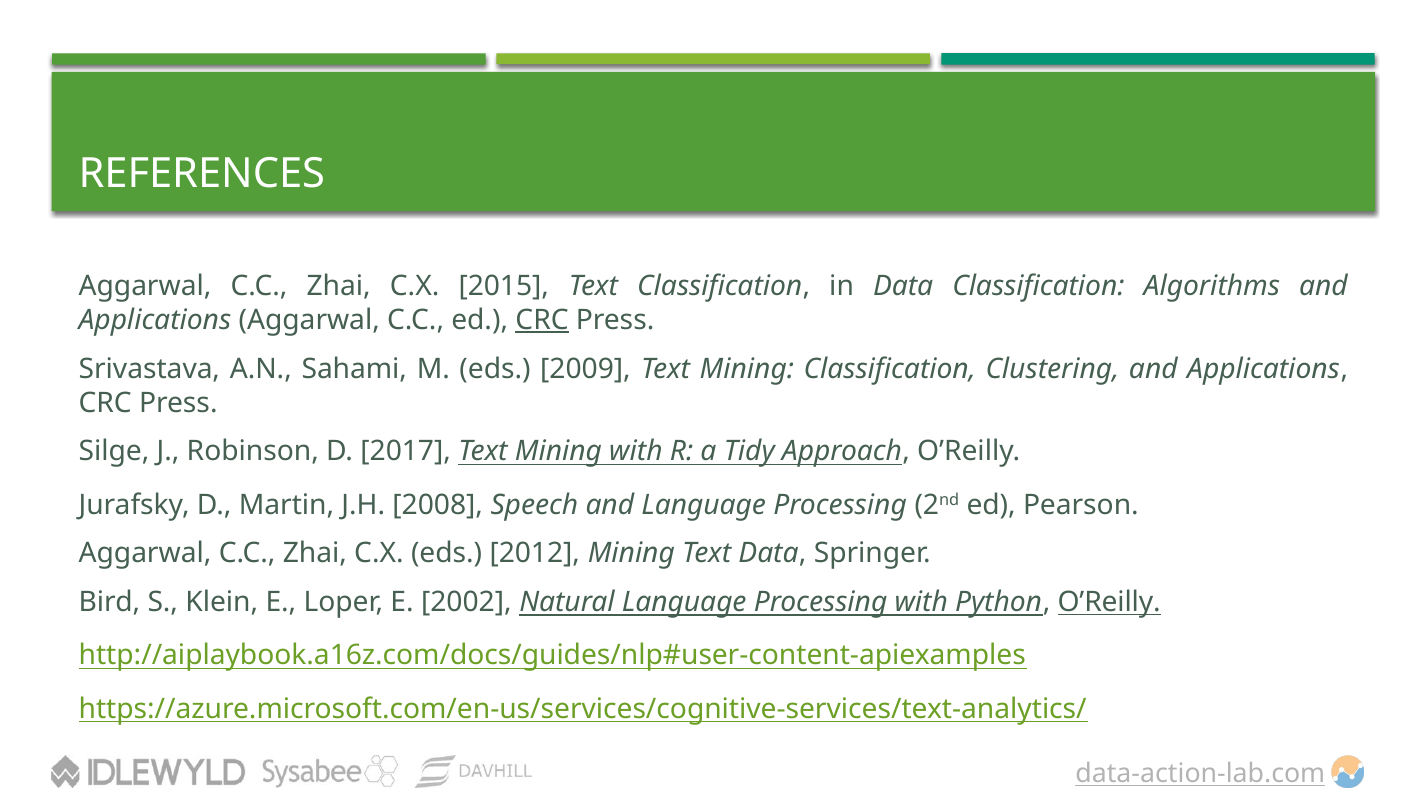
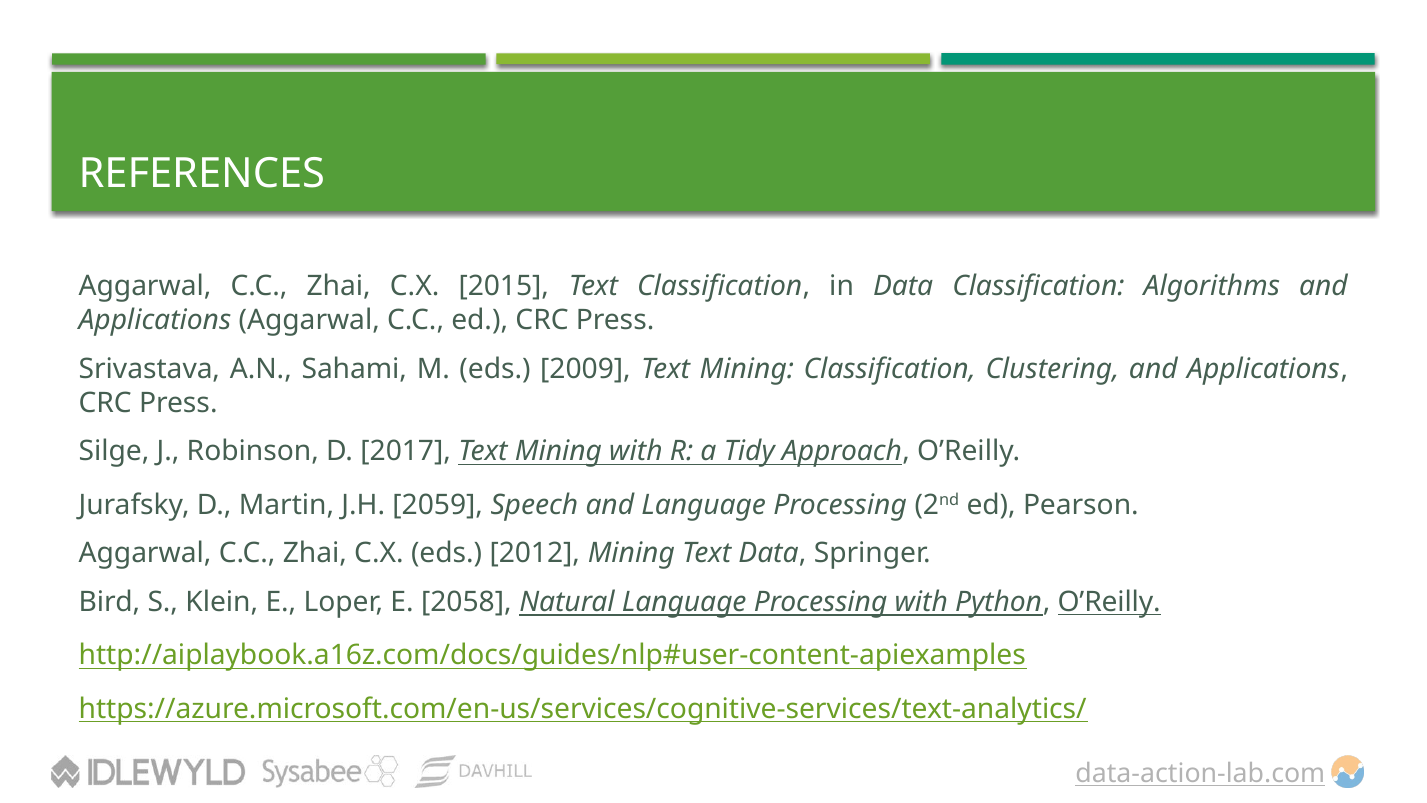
CRC underline: present -> none (542, 320)
2008: 2008 -> 2059 (438, 505)
2002: 2002 -> 2058 (466, 602)
